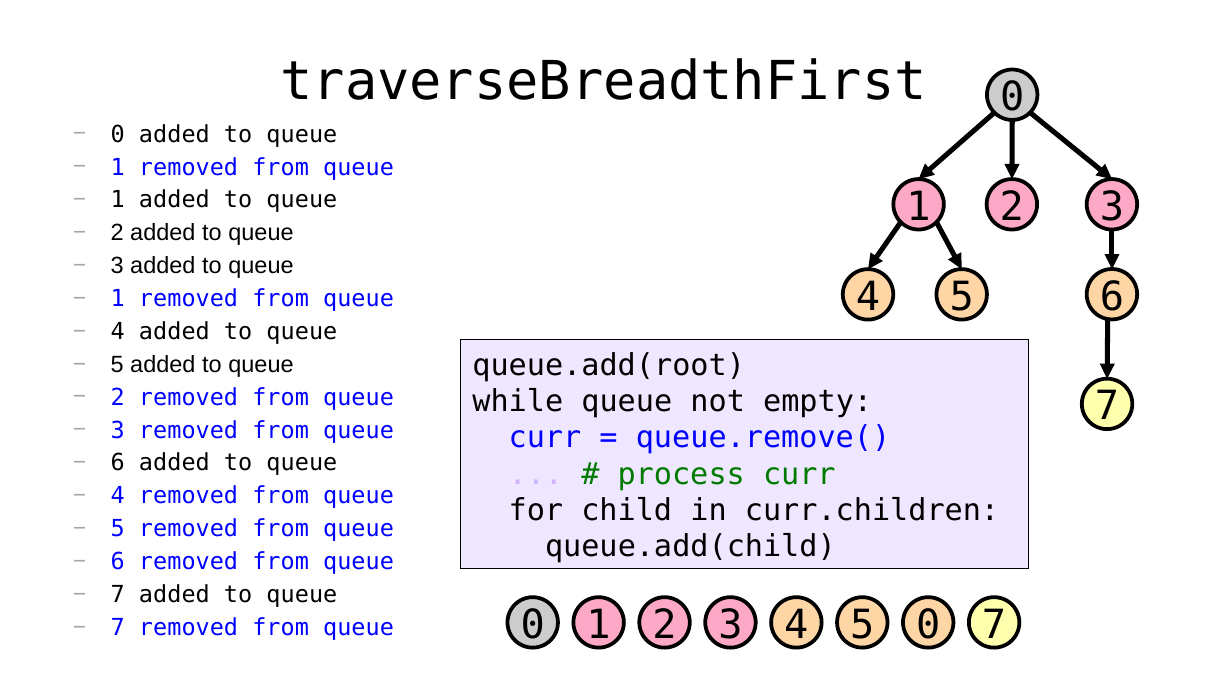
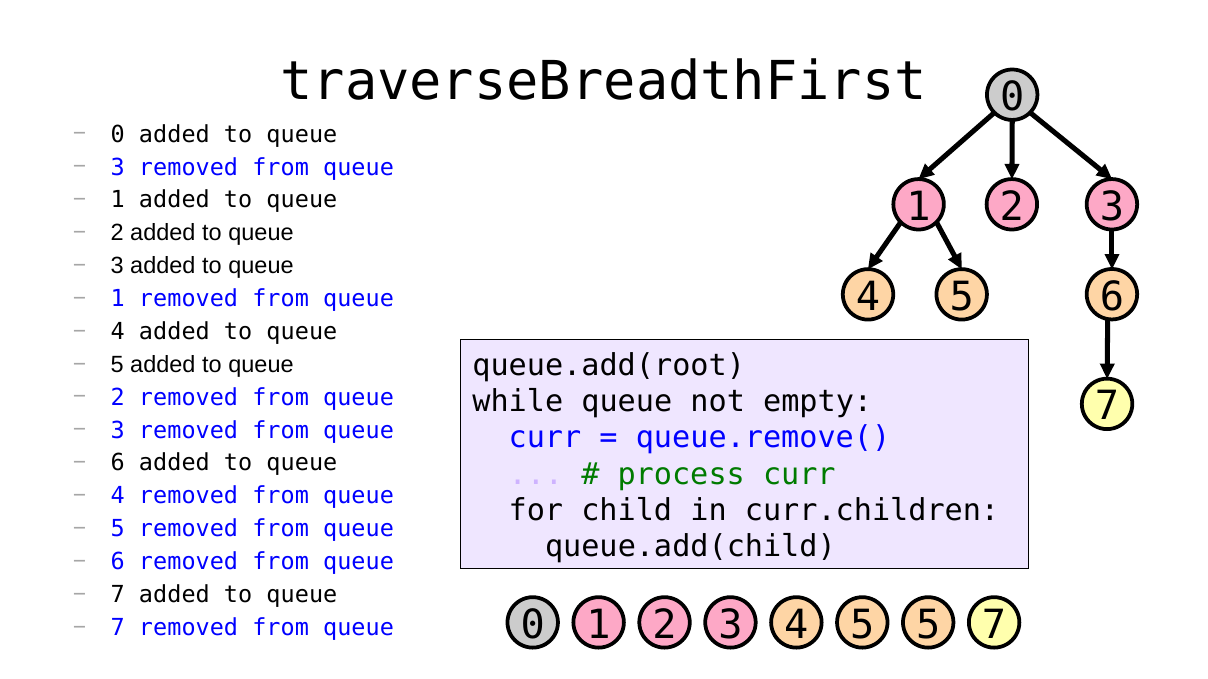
1: 1 -> 3 (118, 167)
5 0: 0 -> 5 (928, 626)
